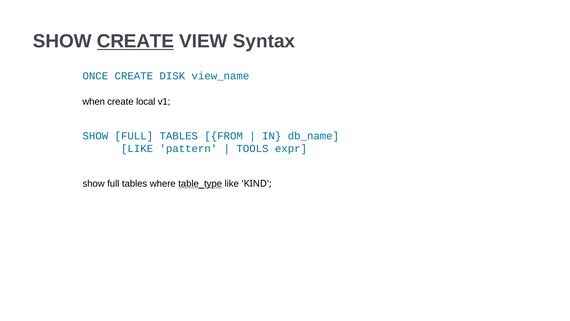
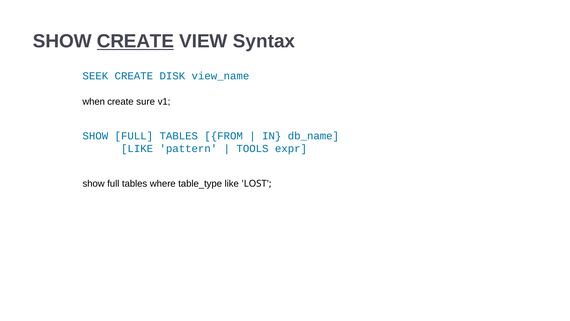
ONCE: ONCE -> SEEK (95, 76)
local: local -> sure (146, 102)
table_type underline: present -> none (200, 184)
KIND: KIND -> LOST (257, 184)
